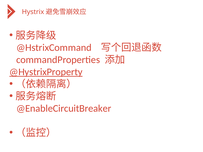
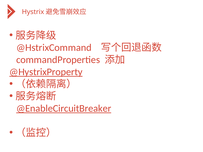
@EnableCircuitBreaker underline: none -> present (64, 109)
